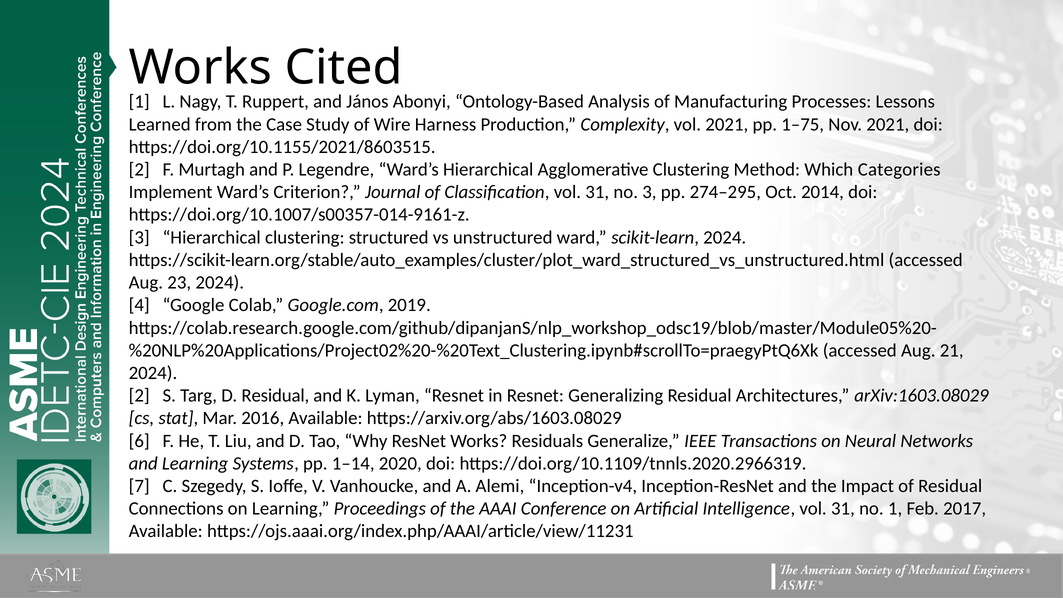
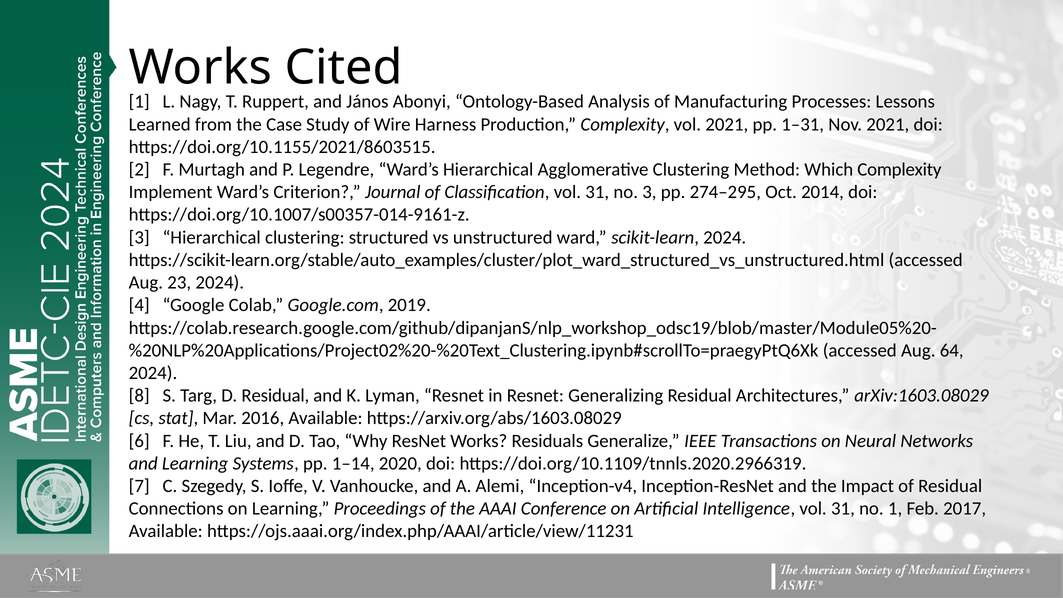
1–75: 1–75 -> 1–31 (803, 124)
Which Categories: Categories -> Complexity (899, 170)
21: 21 -> 64 (952, 350)
2: 2 -> 8 (139, 396)
